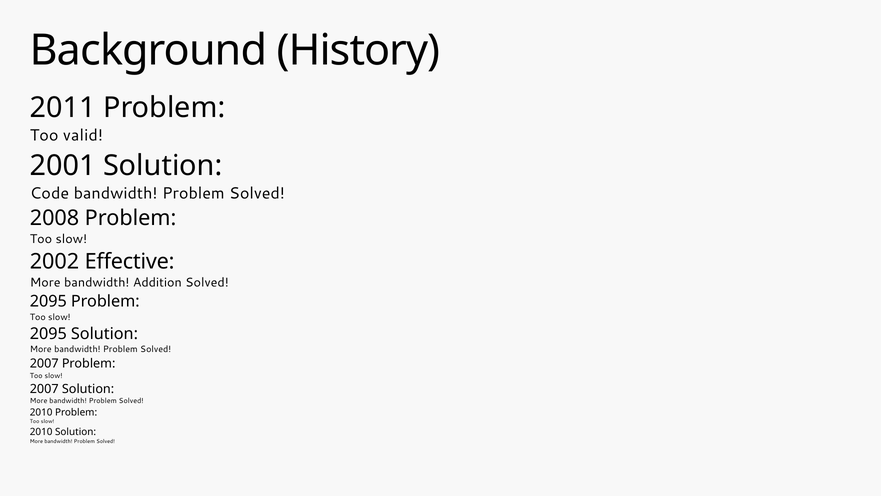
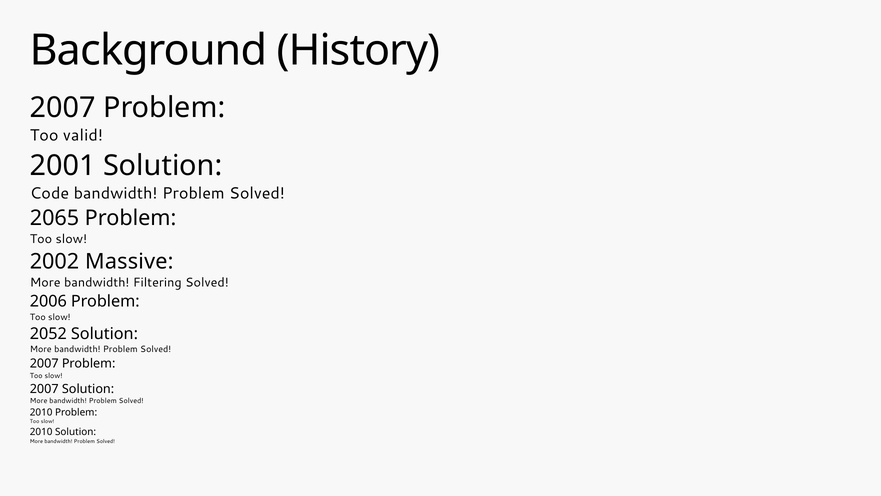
2011: 2011 -> 2007 (63, 108)
2008: 2008 -> 2065 (54, 218)
Effective: Effective -> Massive (129, 261)
Addition: Addition -> Filtering (157, 282)
2095: 2095 -> 2006 (48, 301)
2095: 2095 -> 2052 (48, 334)
